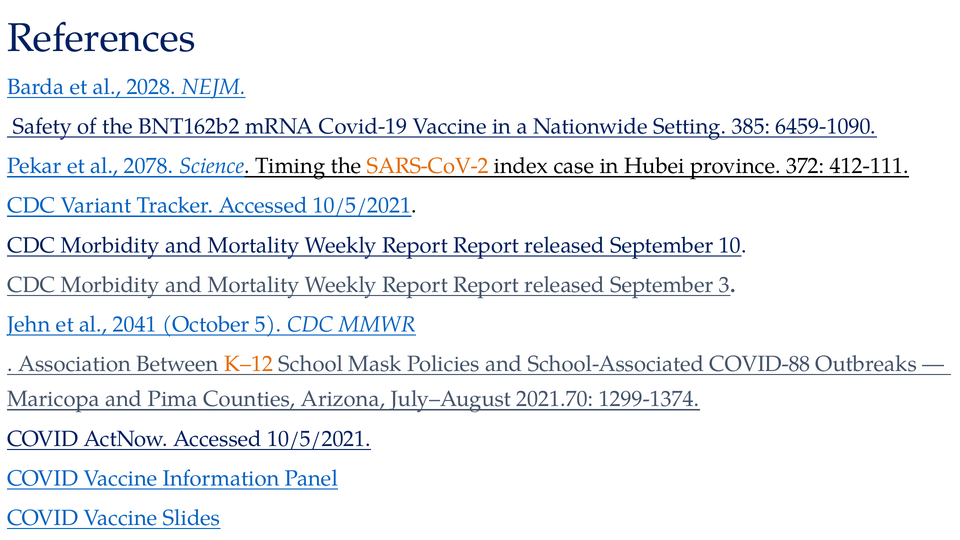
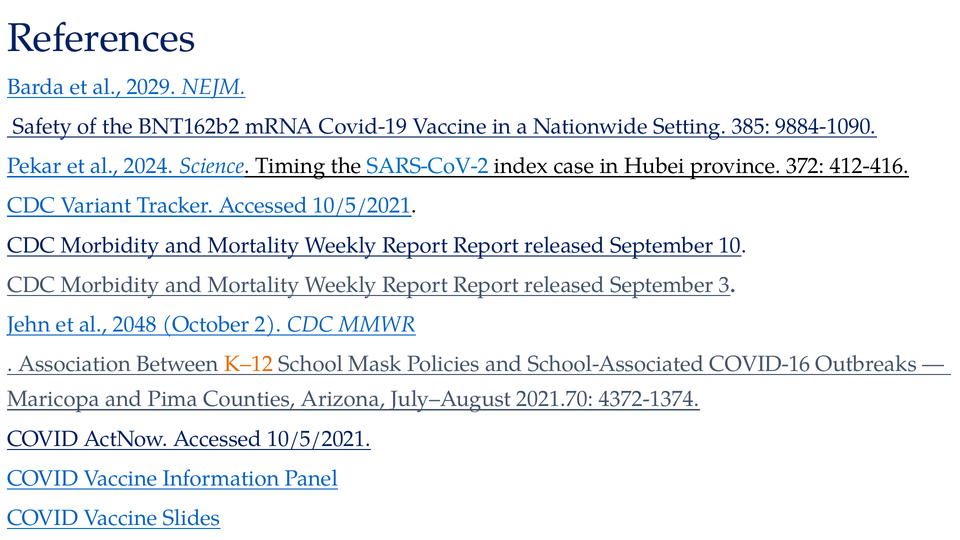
2028: 2028 -> 2029 (151, 87)
6459-1090: 6459-1090 -> 9884-1090 (826, 127)
2078: 2078 -> 2024 (149, 166)
SARS-CoV-2 colour: orange -> blue (428, 166)
412-111: 412-111 -> 412-416 (869, 166)
2041: 2041 -> 2048 (135, 324)
5: 5 -> 2 (268, 324)
COVID-88: COVID-88 -> COVID-16 (760, 364)
1299-1374: 1299-1374 -> 4372-1374 (649, 399)
